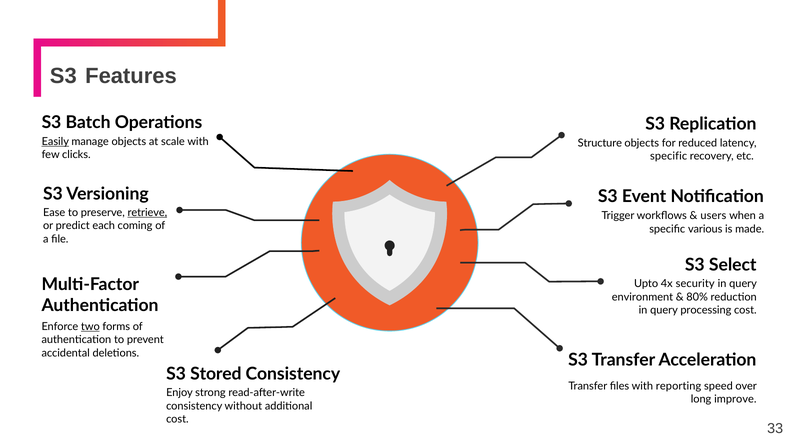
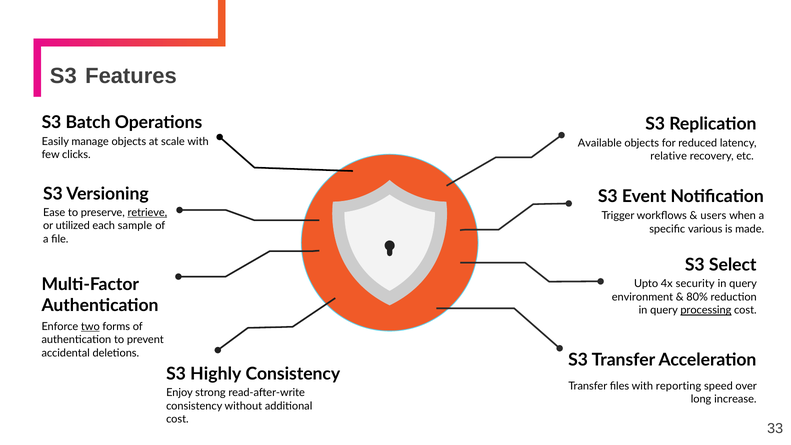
Easily underline: present -> none (55, 141)
Structure: Structure -> Available (600, 143)
specific: specific -> relative (669, 156)
predict: predict -> utilized (73, 226)
coming: coming -> sample (135, 226)
processing underline: none -> present (706, 310)
Stored: Stored -> Highly (216, 374)
improve: improve -> increase (735, 399)
